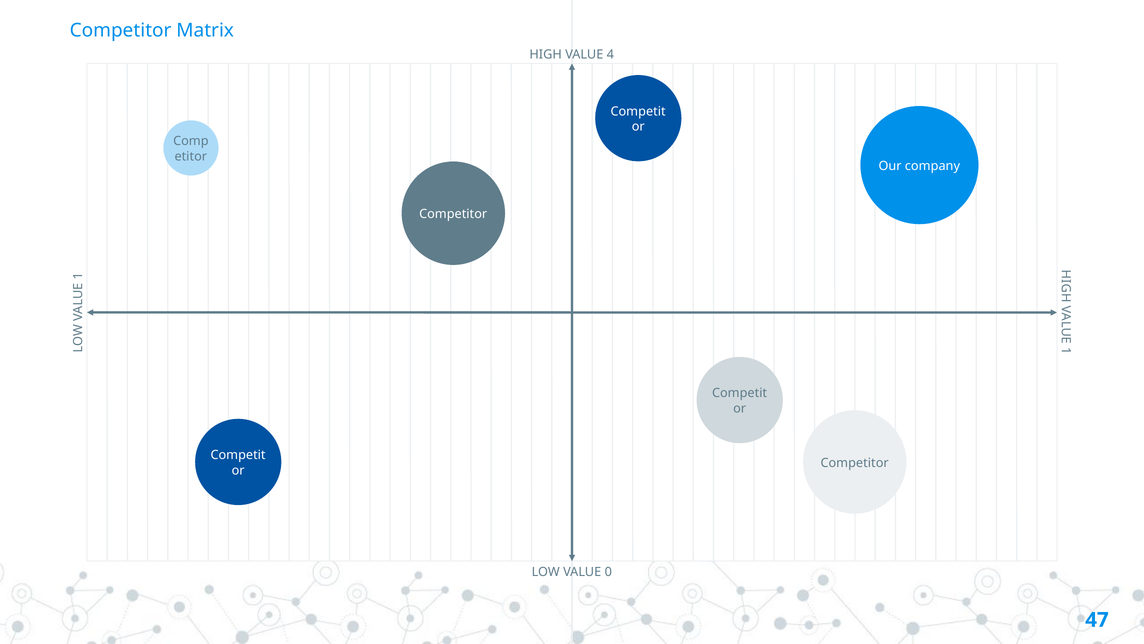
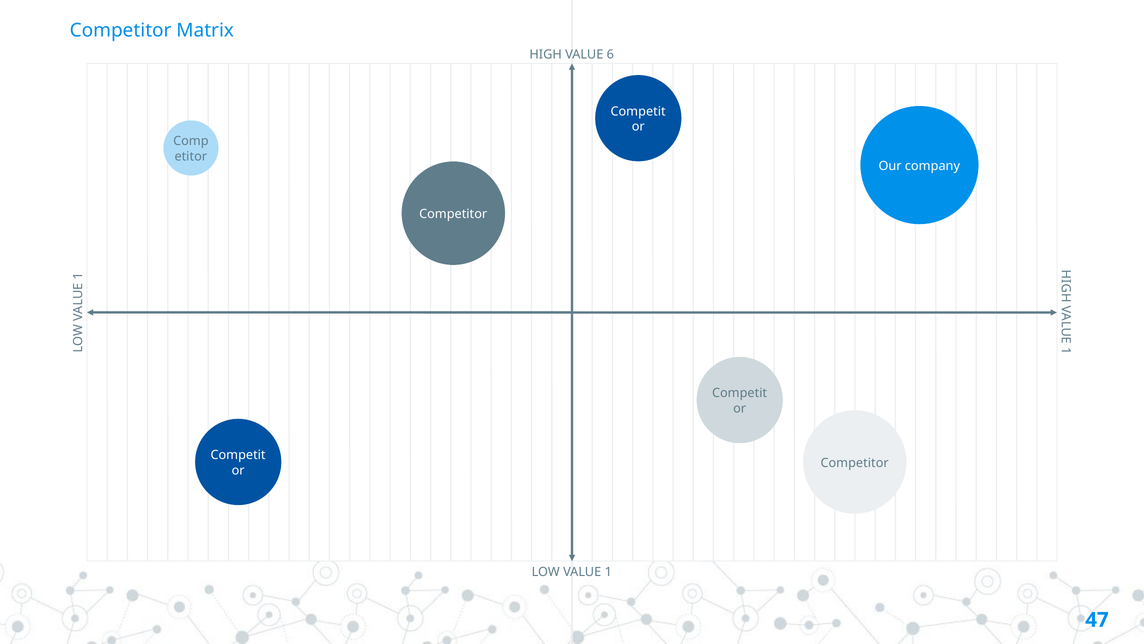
4: 4 -> 6 (610, 55)
VALUE 0: 0 -> 1 (608, 571)
